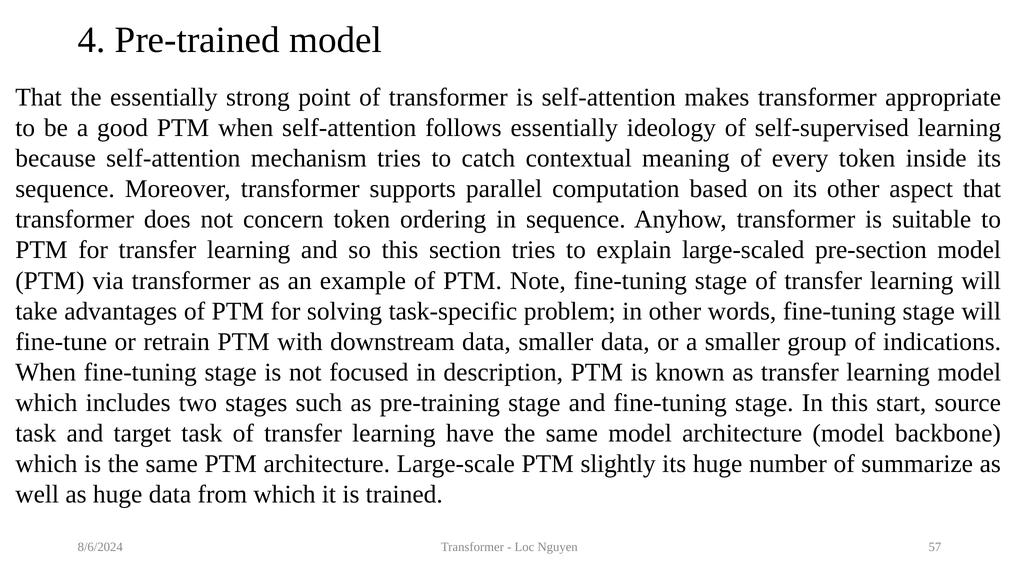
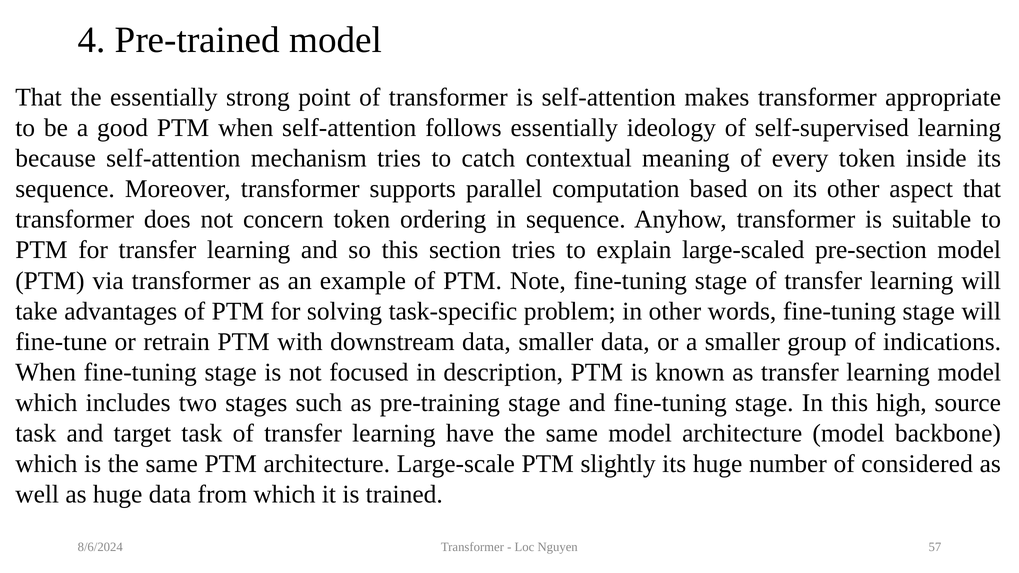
start: start -> high (901, 403)
summarize: summarize -> considered (917, 464)
